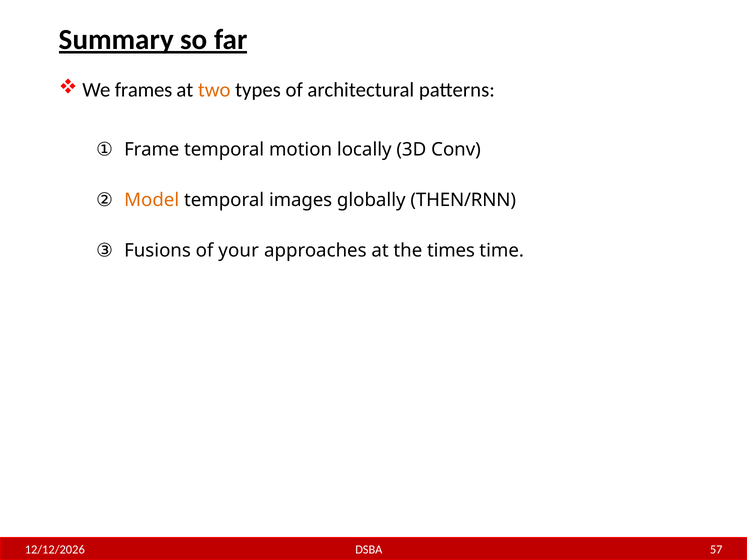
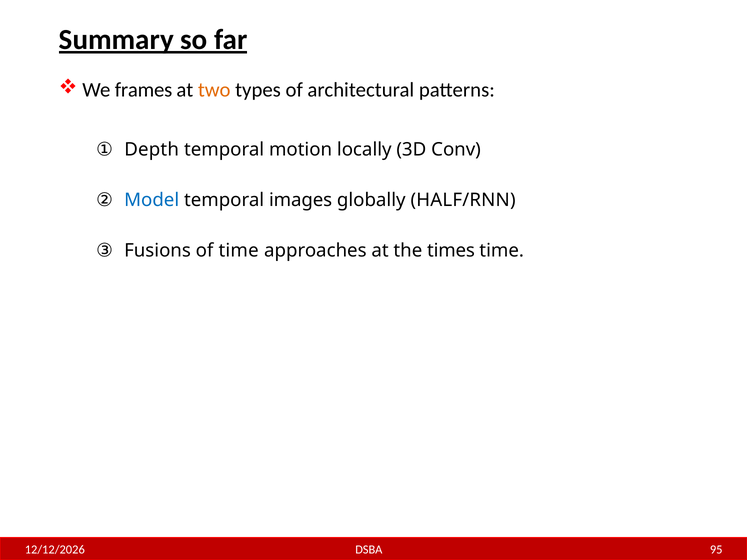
Frame: Frame -> Depth (152, 149)
Model colour: orange -> blue (152, 200)
THEN/RNN: THEN/RNN -> HALF/RNN (463, 200)
of your: your -> time (239, 251)
57: 57 -> 95 (716, 550)
